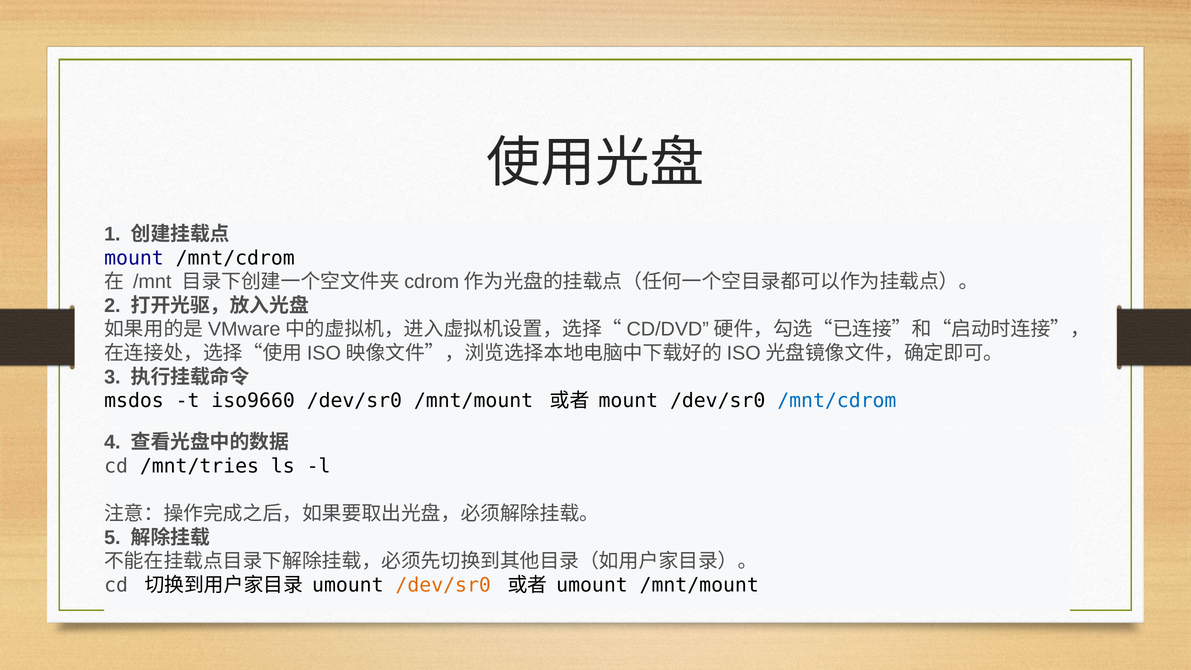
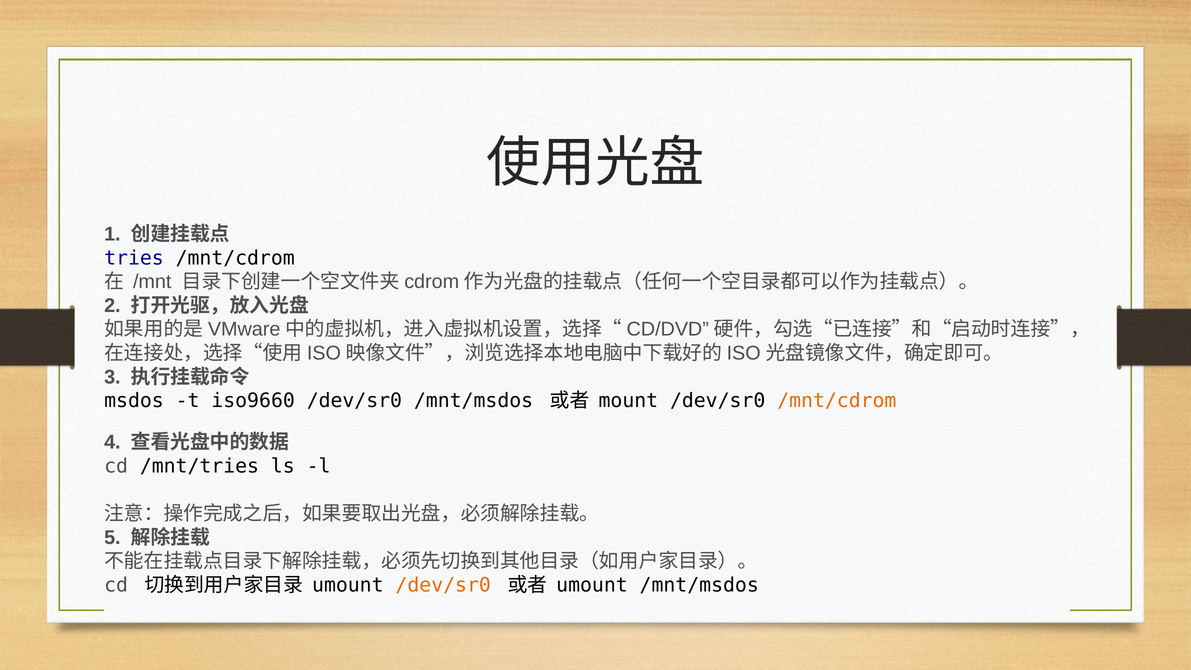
mount: mount -> tries (134, 258)
/dev/sr0 /mnt/mount: /mnt/mount -> /mnt/msdos (474, 401)
/mnt/cdrom colour: blue -> orange (837, 401)
umount /mnt/mount: /mnt/mount -> /mnt/msdos (699, 585)
